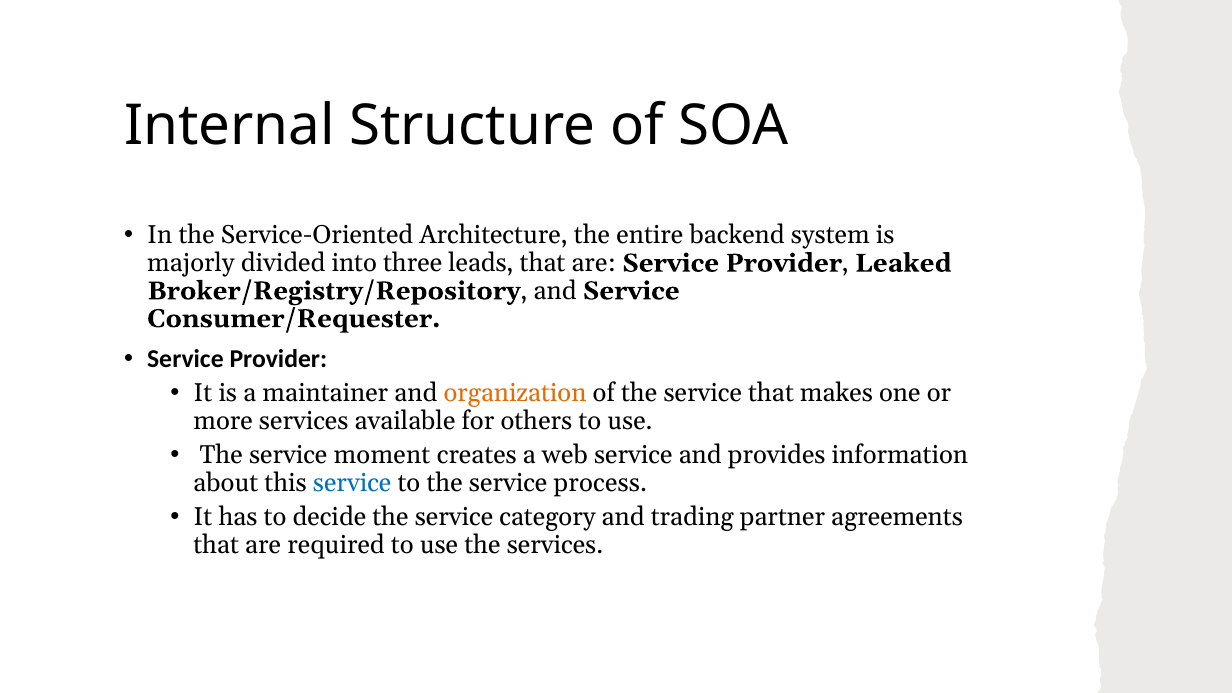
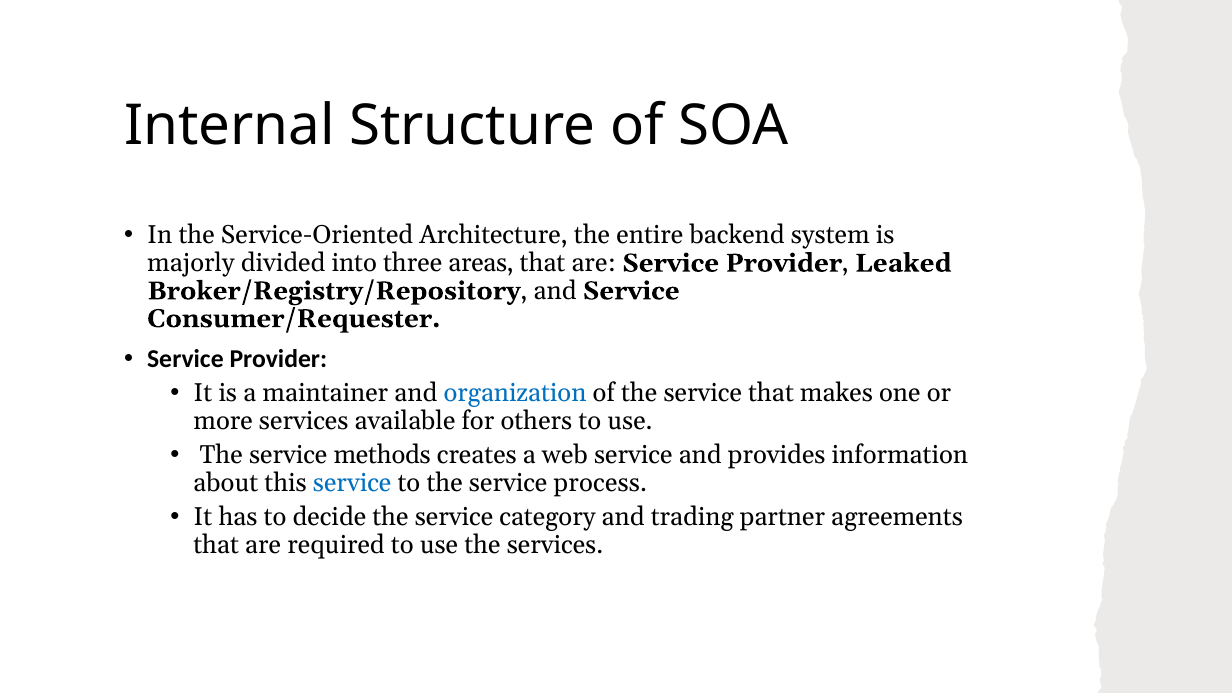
leads: leads -> areas (481, 263)
organization colour: orange -> blue (515, 393)
moment: moment -> methods (382, 455)
